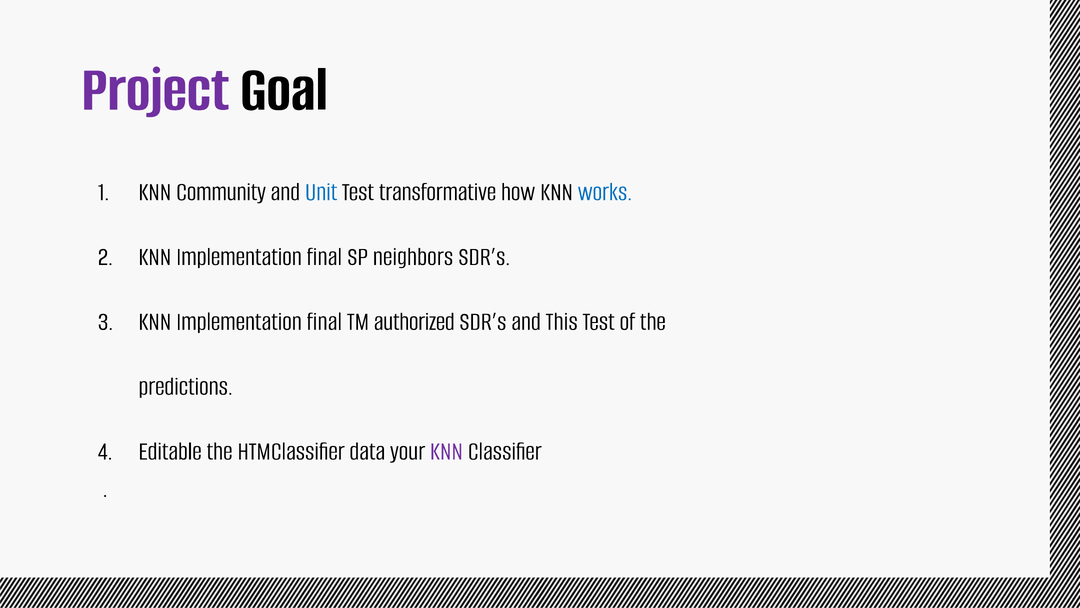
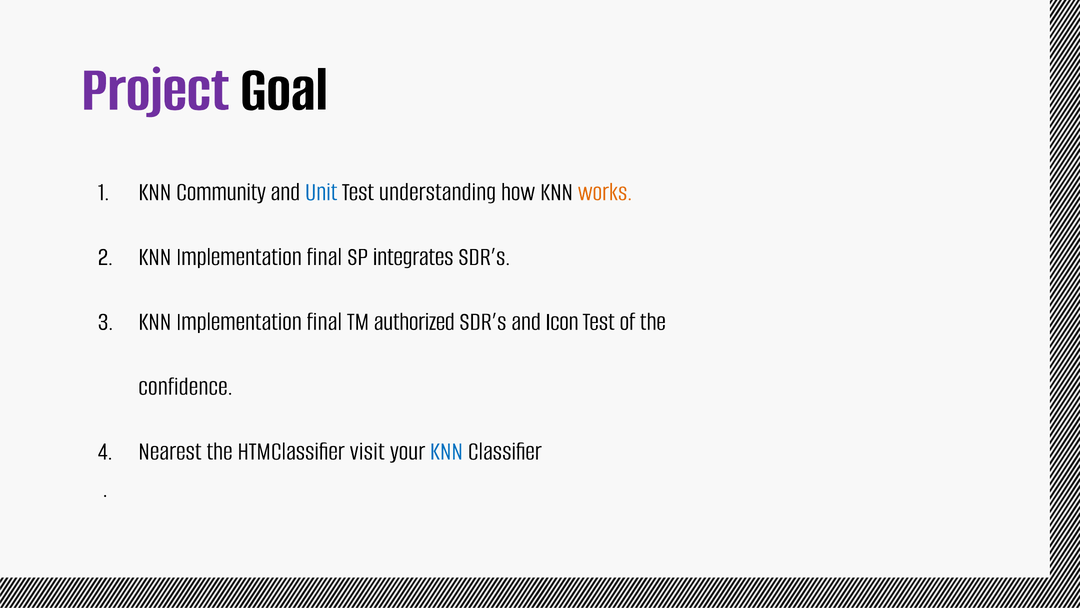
transformative: transformative -> understanding (437, 191)
works colour: blue -> orange (605, 191)
neighbors: neighbors -> integrates (413, 256)
This: This -> Icon (562, 321)
predictions: predictions -> confidence (185, 385)
Editable: Editable -> Nearest (170, 450)
data: data -> visit (367, 450)
KNN colour: purple -> blue (446, 450)
